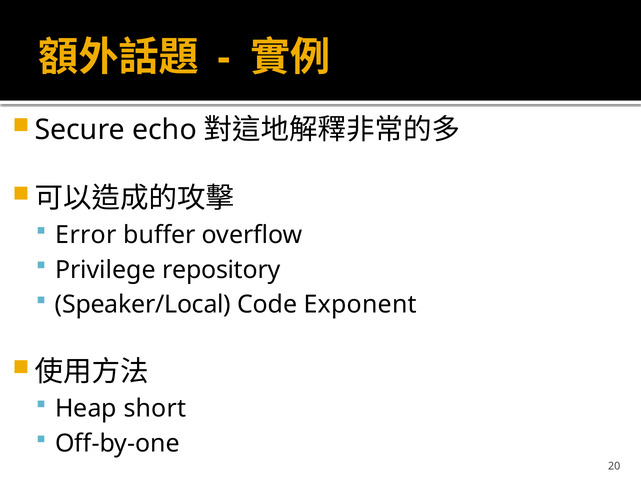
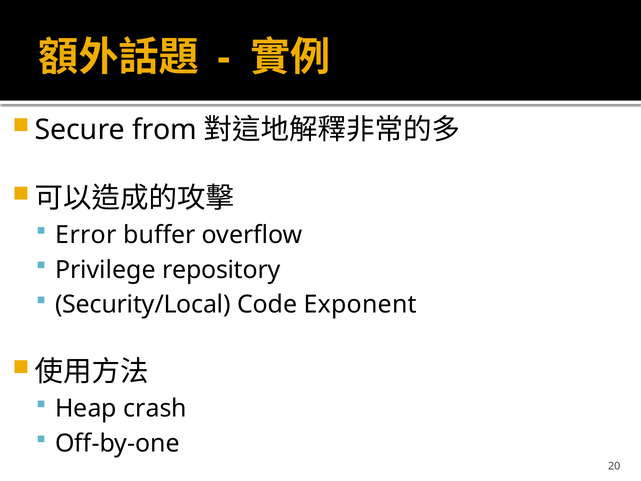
echo: echo -> from (165, 130)
Speaker/Local: Speaker/Local -> Security/Local (143, 304)
short: short -> crash (155, 408)
